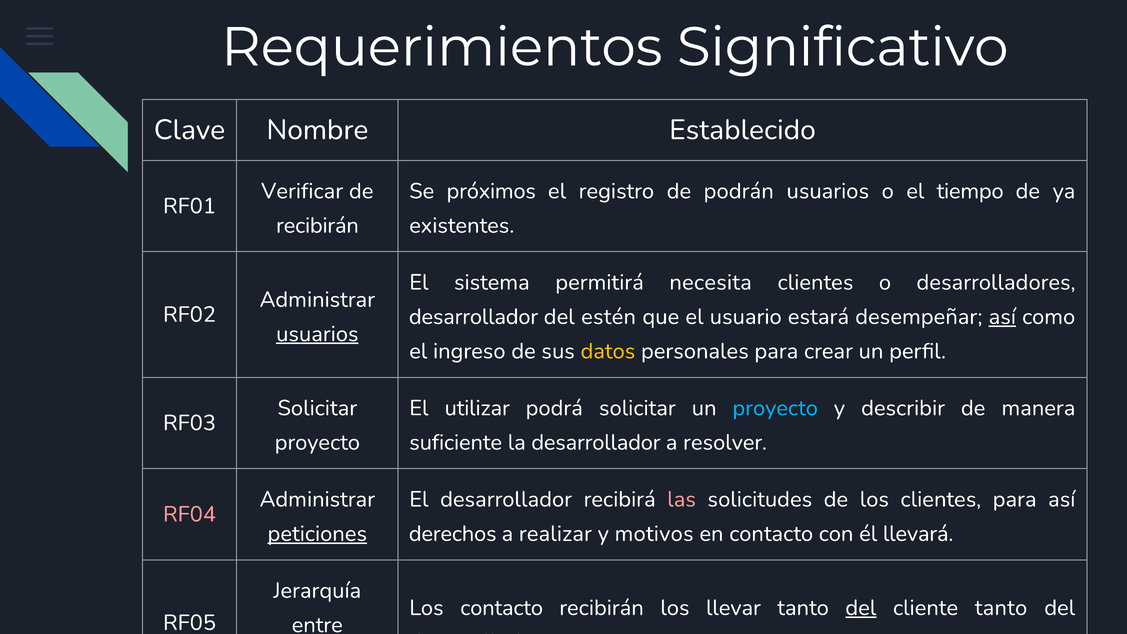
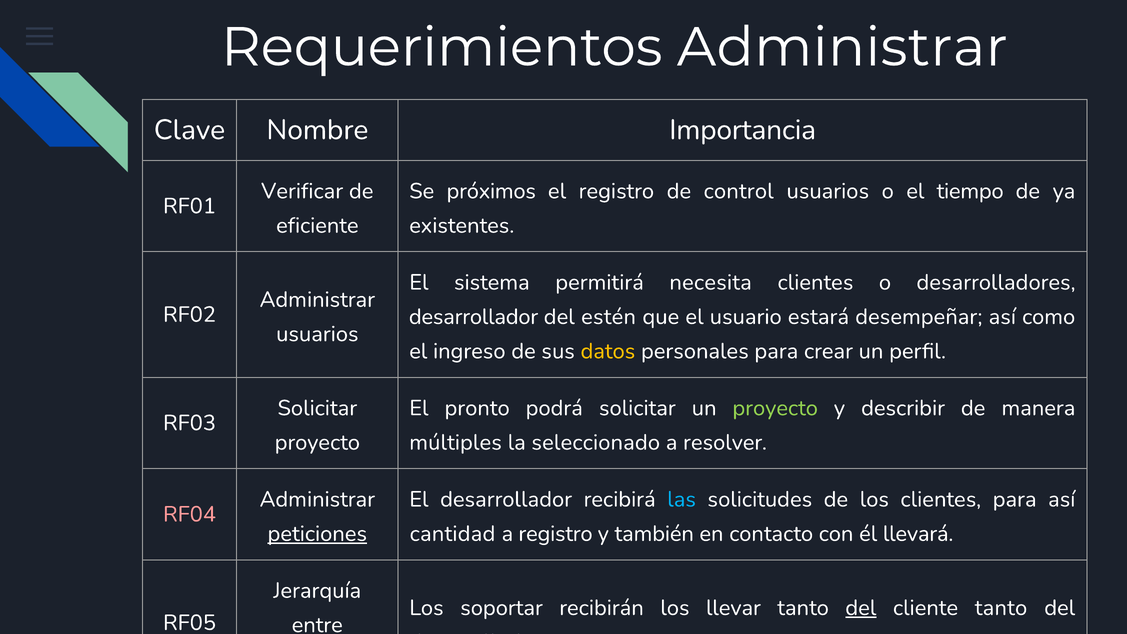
Requerimientos Significativo: Significativo -> Administrar (842, 47)
Establecido: Establecido -> Importancia (743, 130)
podrán: podrán -> control (739, 191)
recibirán: recibirán -> eficiente (317, 225)
así underline: present -> none (1002, 317)
usuarios underline: present -> none (317, 334)
utilizar: utilizar -> pronto (477, 408)
proyecto colour: light blue -> light green (775, 408)
suficiente: suficiente -> múltiples (456, 442)
la desarrollador: desarrollador -> seleccionado (596, 442)
las colour: pink -> light blue (682, 499)
derechos: derechos -> cantidad (452, 534)
a realizar: realizar -> registro (556, 534)
motivos: motivos -> también (654, 534)
Los contacto: contacto -> soportar (502, 608)
